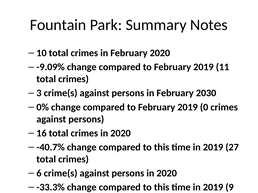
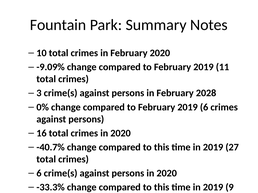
2030: 2030 -> 2028 (206, 93)
2019 0: 0 -> 6 (204, 107)
